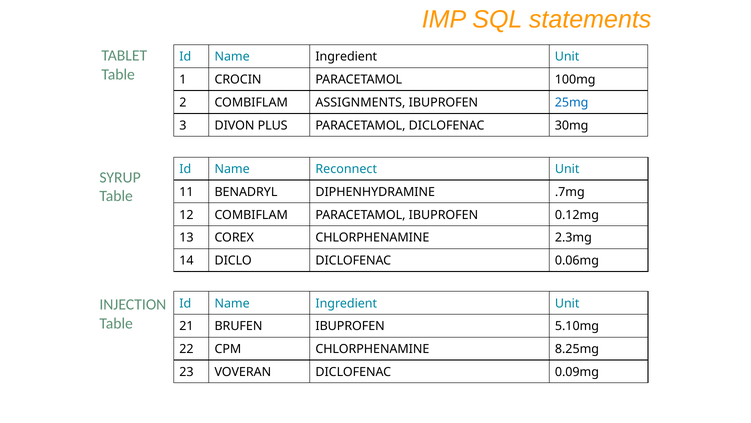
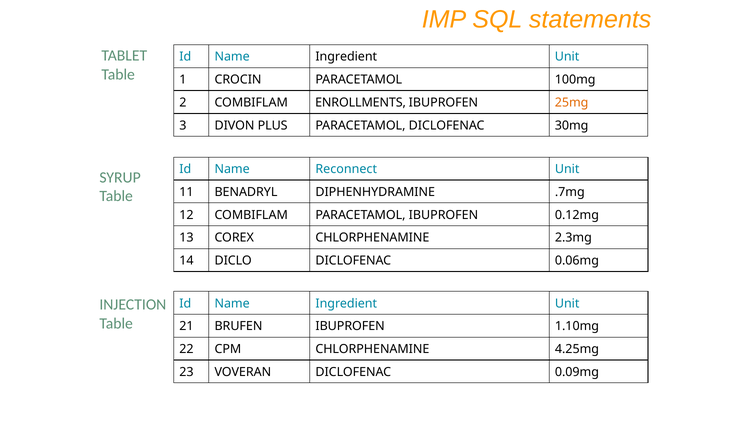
ASSIGNMENTS: ASSIGNMENTS -> ENROLLMENTS (361, 102)
25mg colour: blue -> orange (572, 102)
5.10mg: 5.10mg -> 1.10mg (577, 326)
8.25mg: 8.25mg -> 4.25mg (577, 349)
